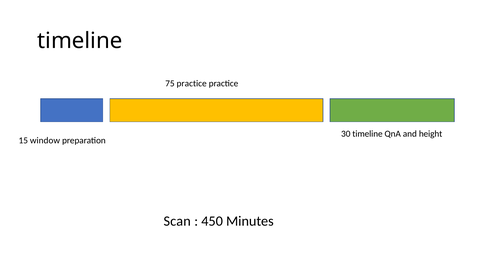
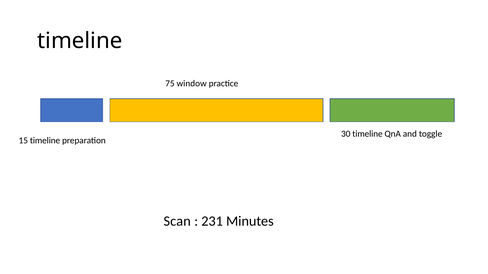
75 practice: practice -> window (192, 84)
height: height -> toggle (431, 134)
15 window: window -> timeline (45, 141)
450: 450 -> 231 (212, 222)
